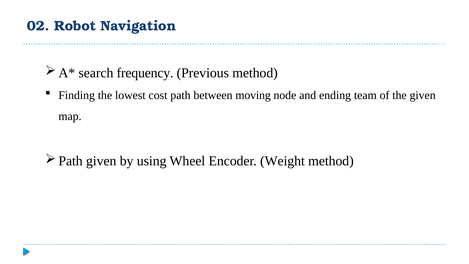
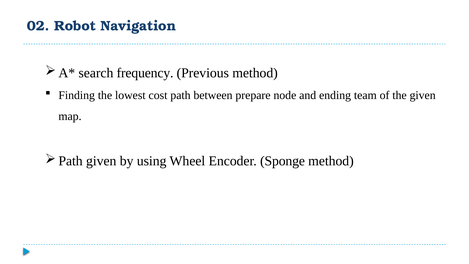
moving: moving -> prepare (253, 95)
Weight: Weight -> Sponge (283, 161)
